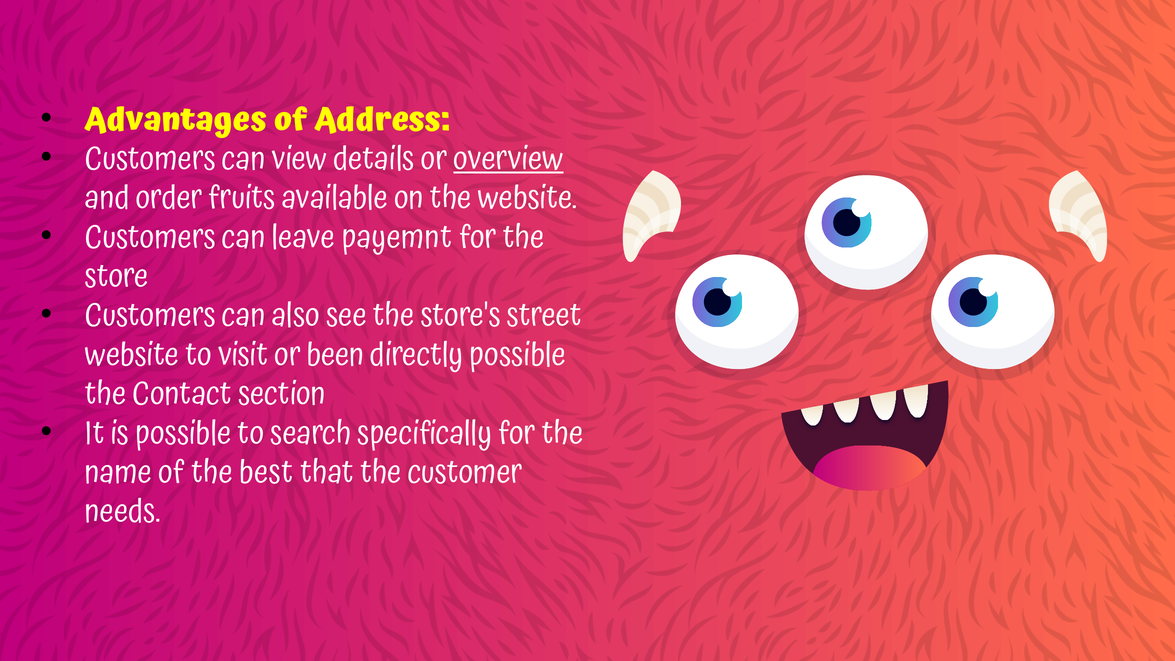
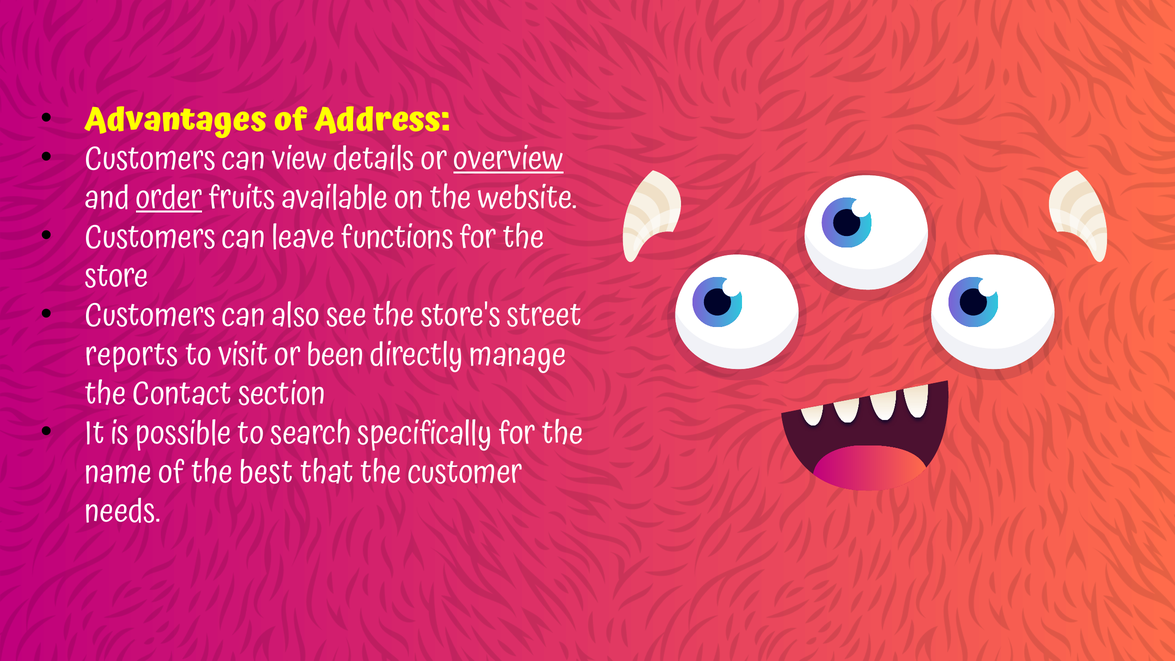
order underline: none -> present (169, 198)
payemnt: payemnt -> functions (397, 237)
website: website -> reports (132, 354)
directly possible: possible -> manage (518, 354)
